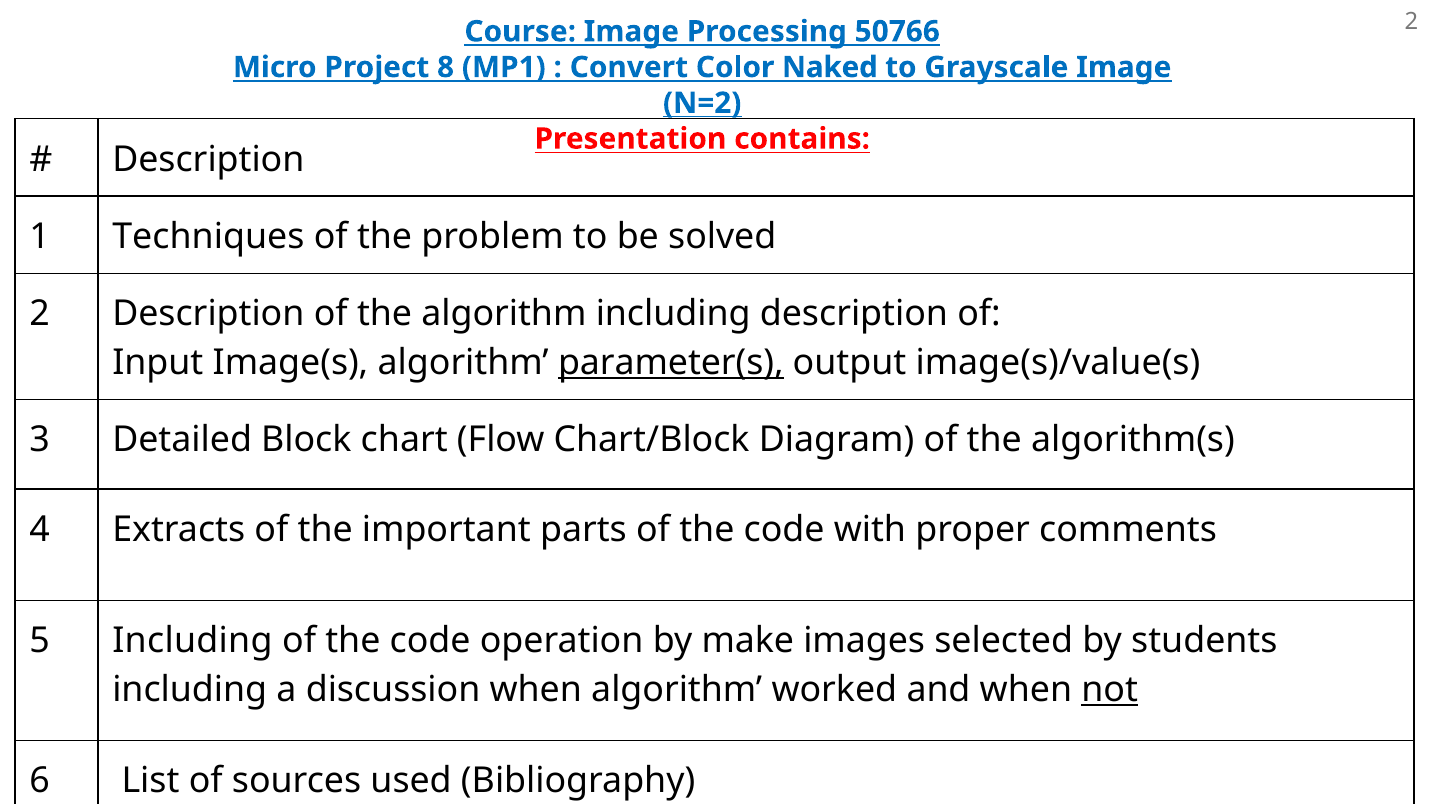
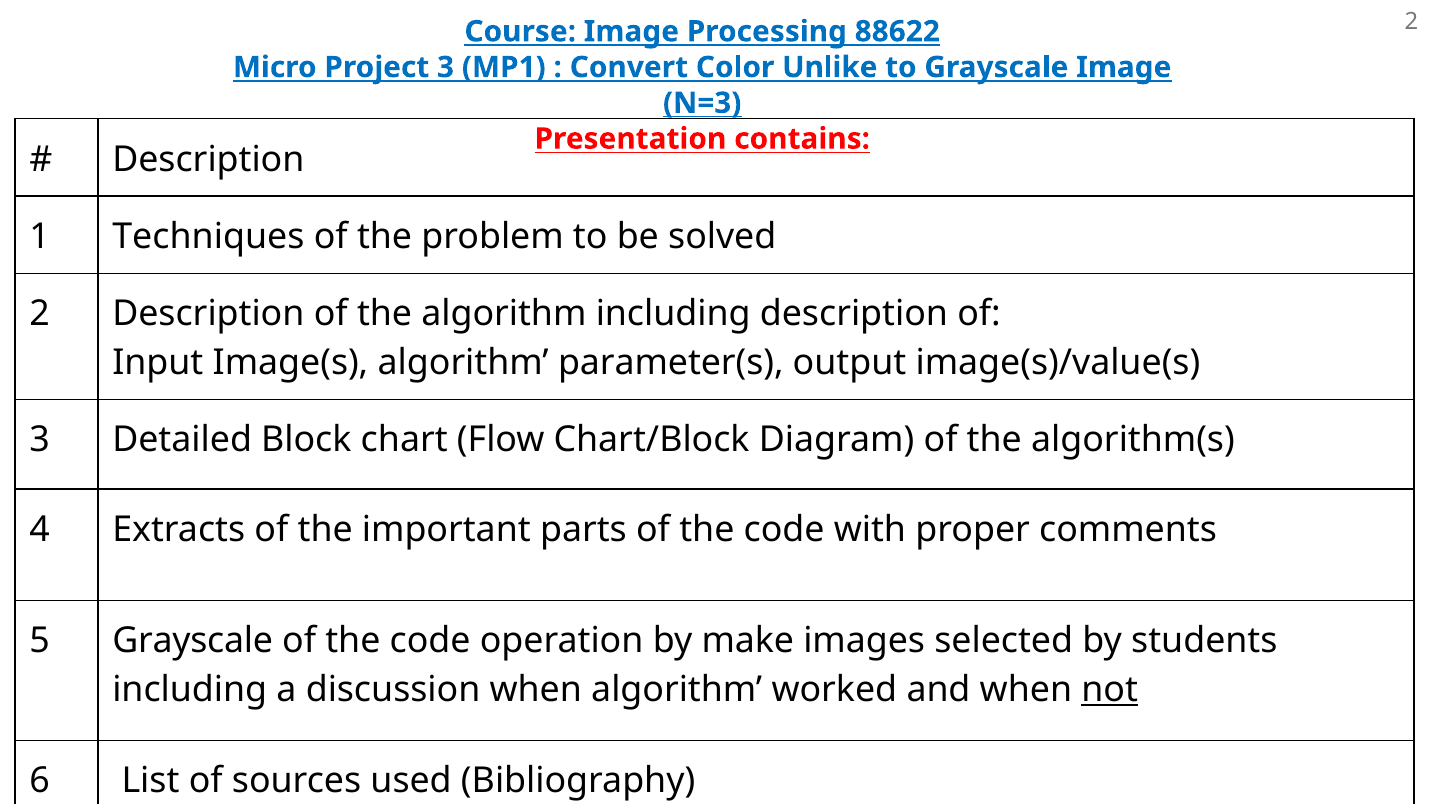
50766: 50766 -> 88622 (897, 32)
Project 8: 8 -> 3 (446, 67)
Naked: Naked -> Unlike (830, 67)
N=2: N=2 -> N=3 (702, 103)
parameter(s underline: present -> none (671, 363)
5 Including: Including -> Grayscale (193, 641)
